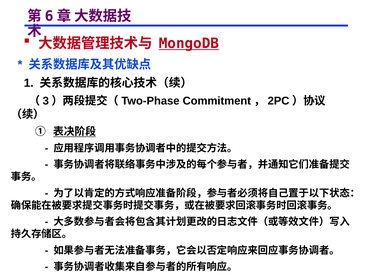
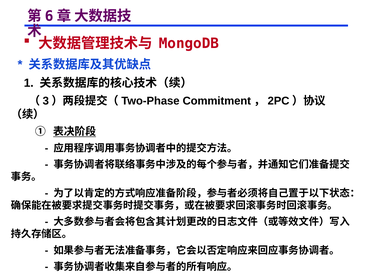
MongoDB underline: present -> none (189, 43)
